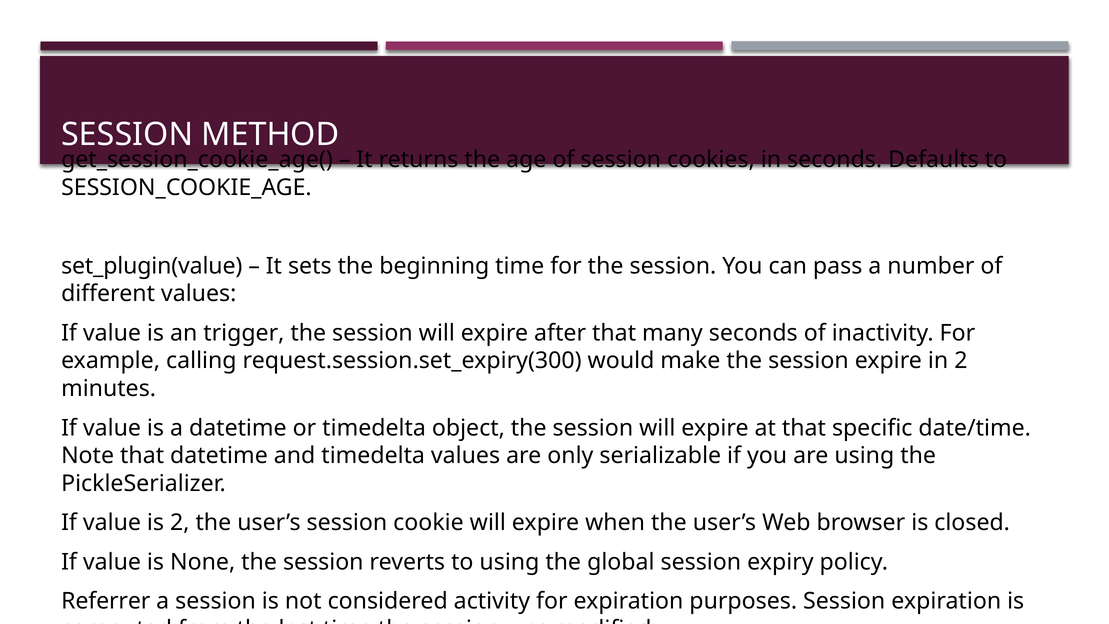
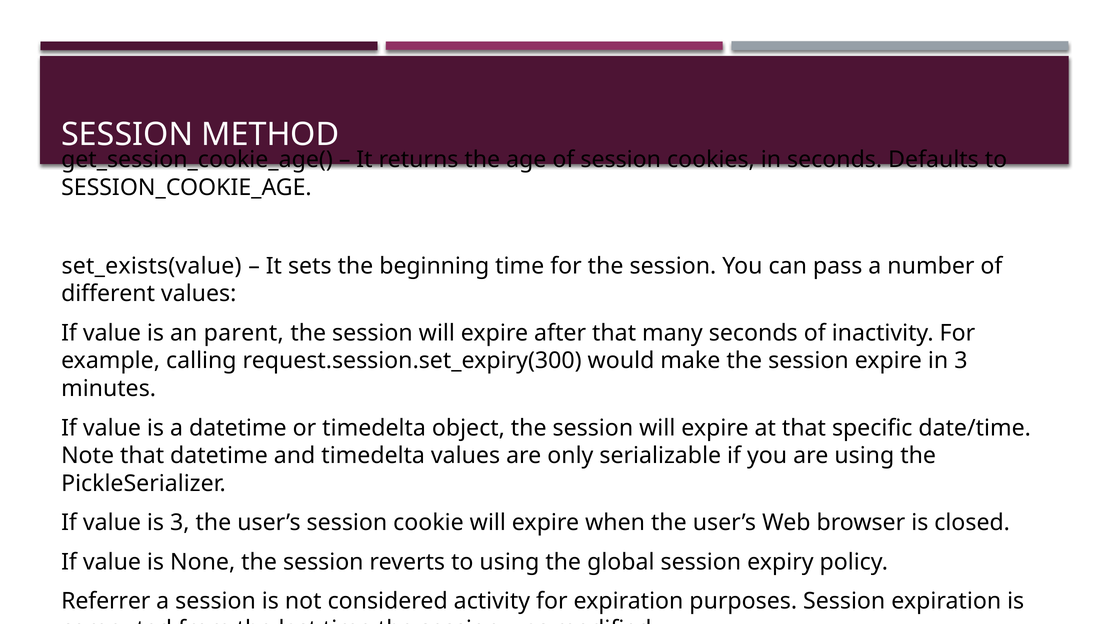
set_plugin(value: set_plugin(value -> set_exists(value (152, 266)
trigger: trigger -> parent (244, 333)
in 2: 2 -> 3 (961, 361)
is 2: 2 -> 3 (180, 523)
